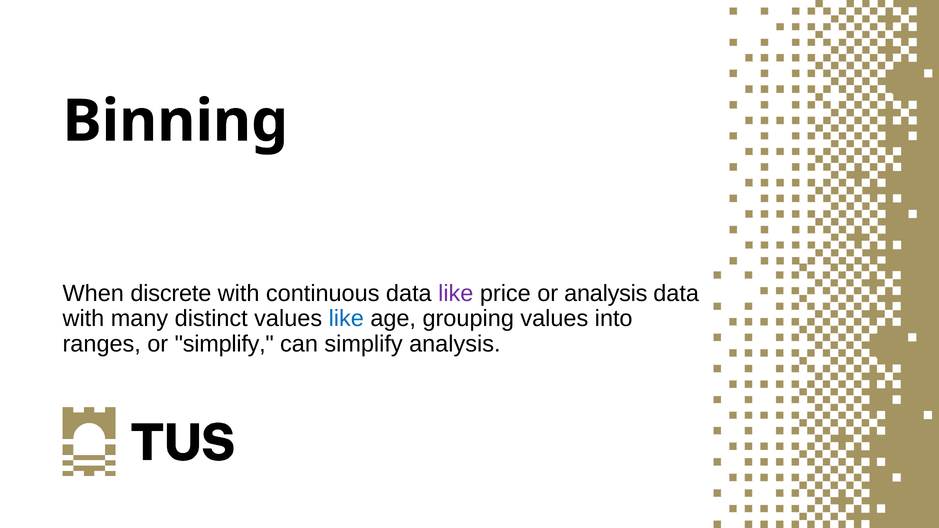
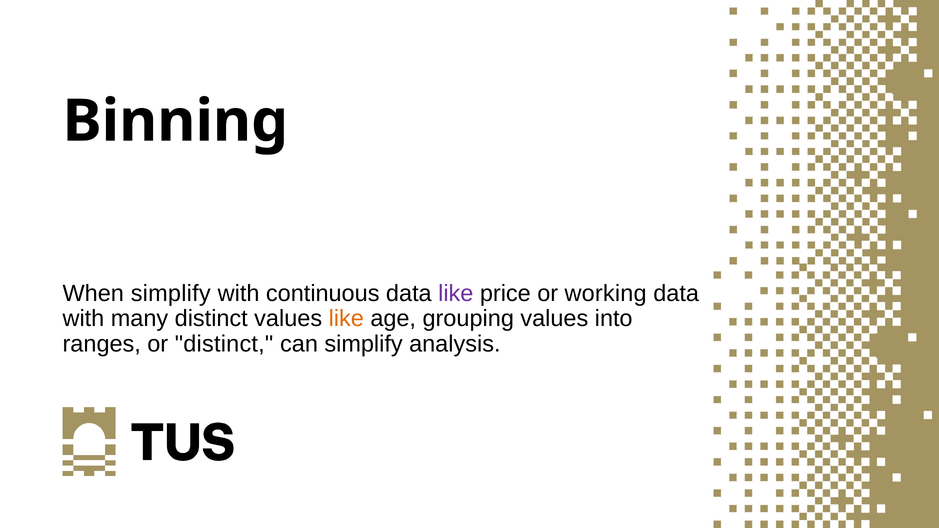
When discrete: discrete -> simplify (171, 293)
or analysis: analysis -> working (606, 293)
like colour: blue -> orange (346, 319)
or simplify: simplify -> distinct (224, 344)
